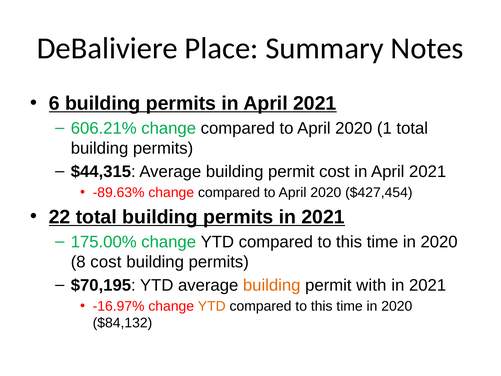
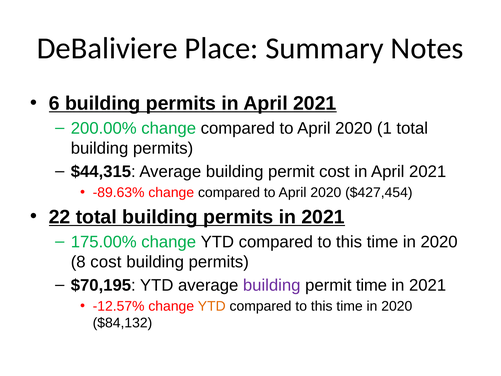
606.21%: 606.21% -> 200.00% (104, 128)
building colour: orange -> purple (272, 285)
permit with: with -> time (372, 285)
-16.97%: -16.97% -> -12.57% (119, 306)
